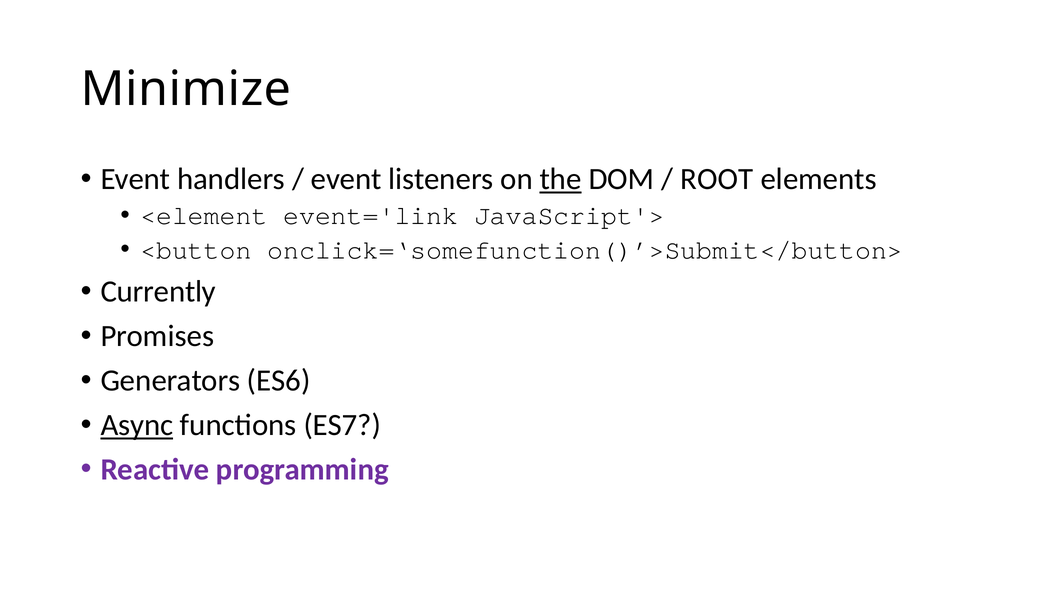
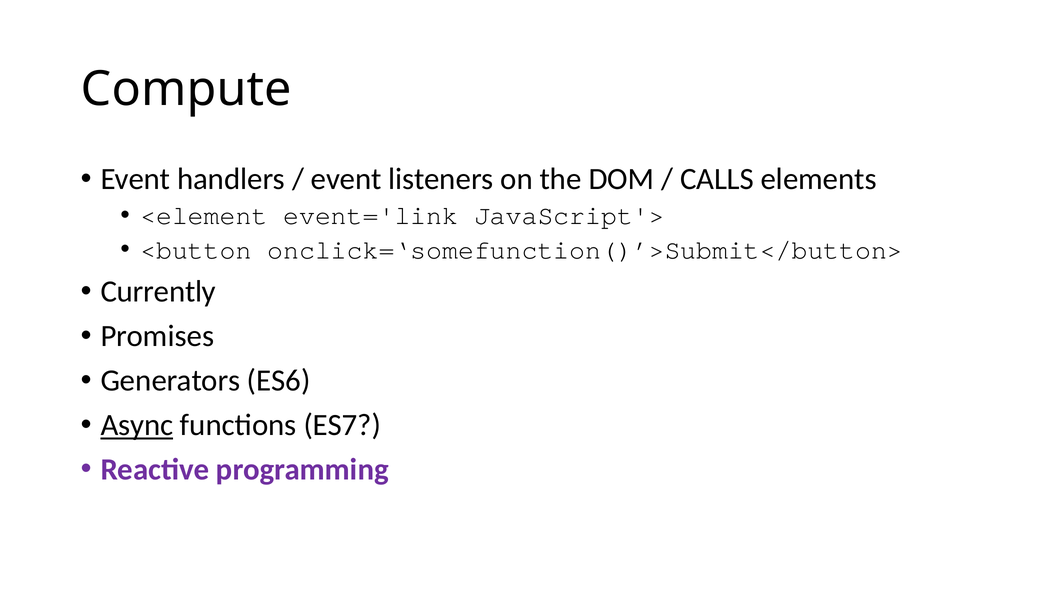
Minimize: Minimize -> Compute (186, 89)
the underline: present -> none (561, 179)
ROOT: ROOT -> CALLS (717, 179)
